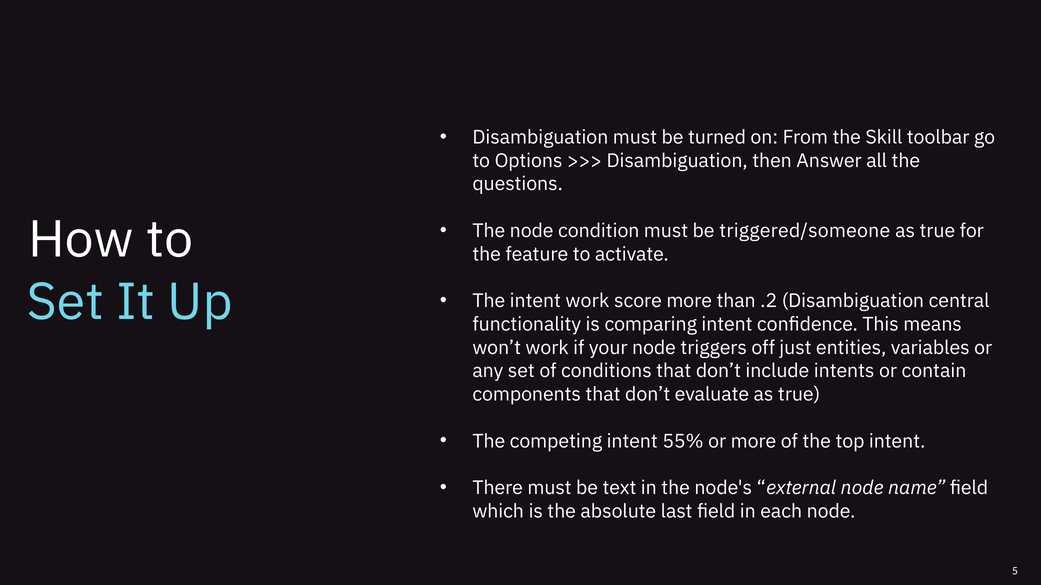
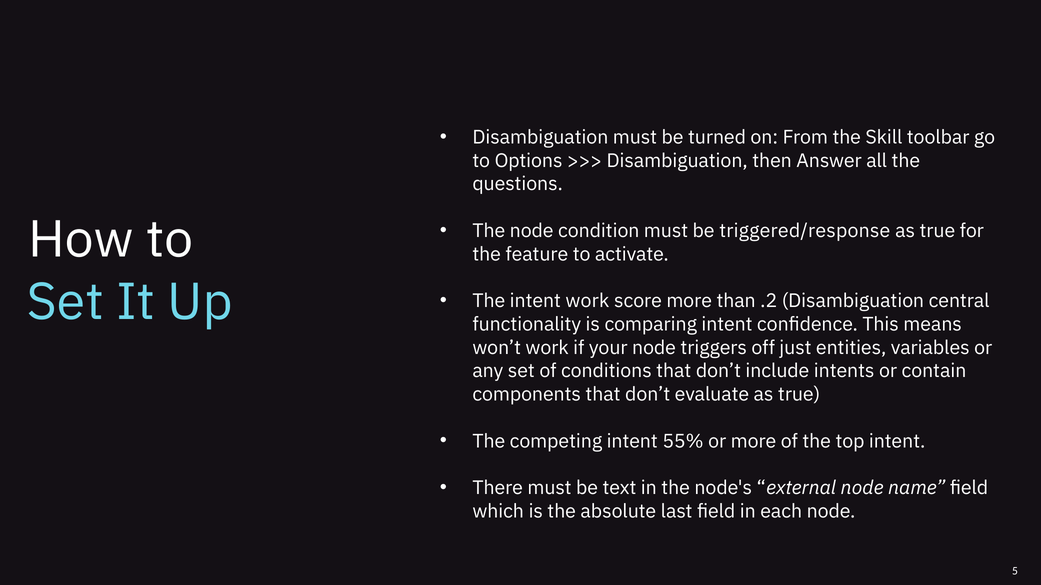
triggered/someone: triggered/someone -> triggered/response (805, 231)
